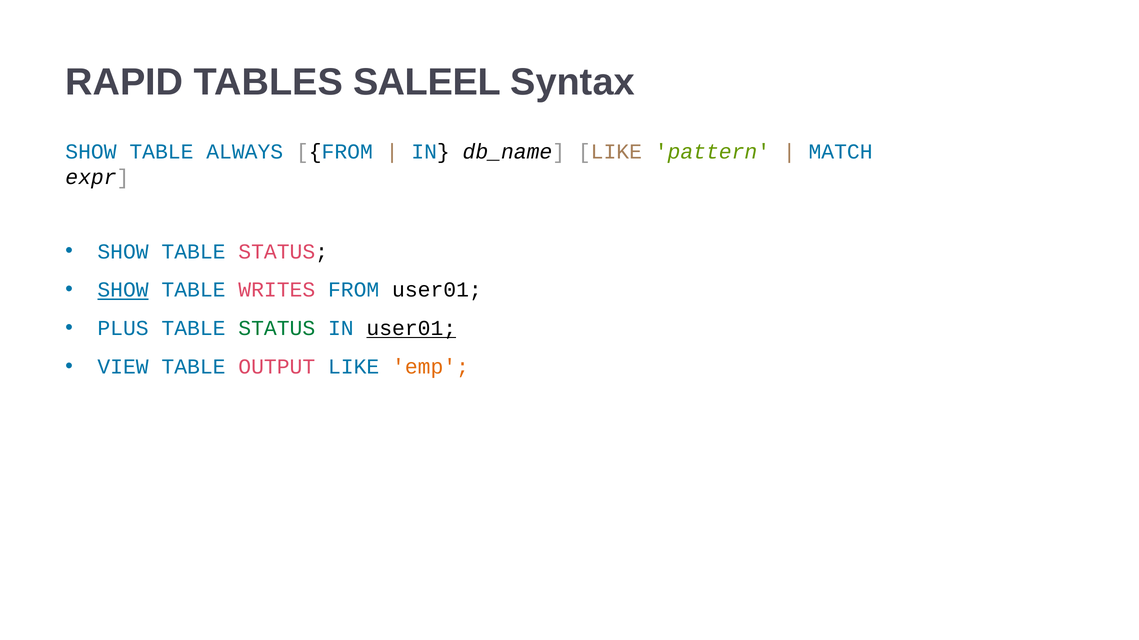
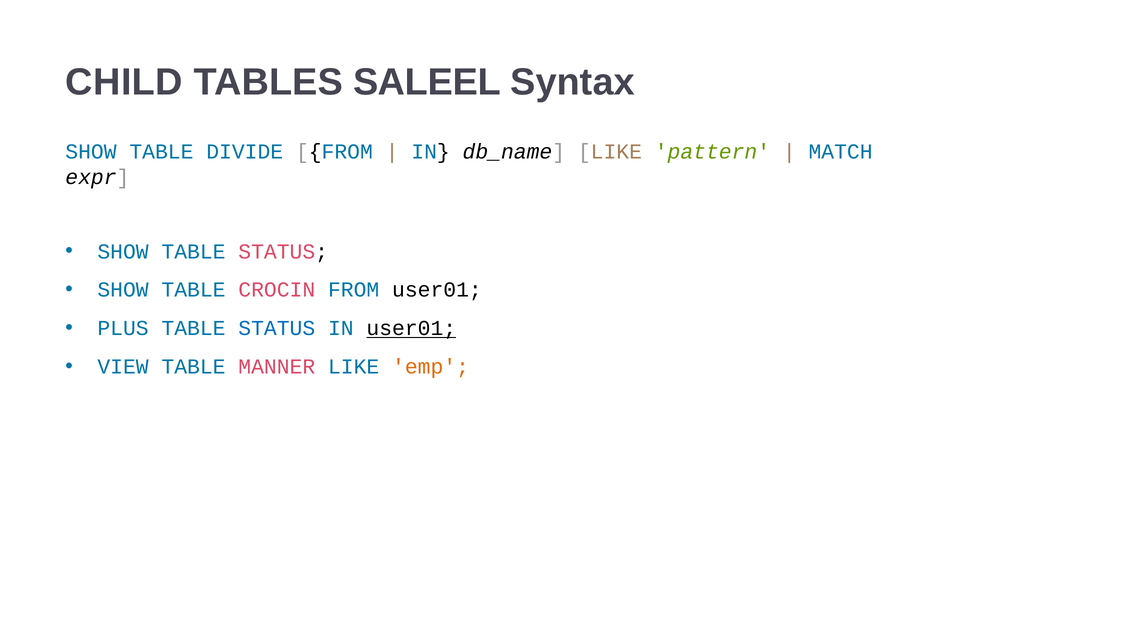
RAPID: RAPID -> CHILD (124, 82)
ALWAYS: ALWAYS -> DIVIDE (245, 152)
SHOW underline: present -> none (123, 290)
WRITES: WRITES -> CROCIN (277, 290)
STATUS colour: green -> blue (277, 329)
OUTPUT: OUTPUT -> MANNER (277, 367)
